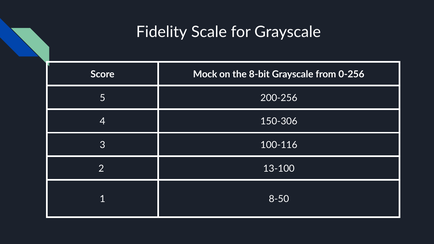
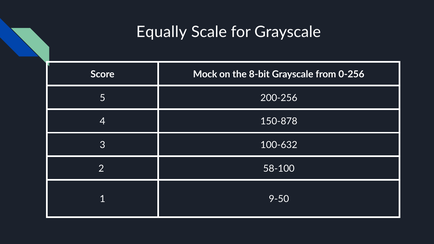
Fidelity: Fidelity -> Equally (162, 32)
150-306: 150-306 -> 150-878 (279, 121)
100-116: 100-116 -> 100-632 (279, 145)
13-100: 13-100 -> 58-100 (279, 169)
8-50: 8-50 -> 9-50 (279, 199)
